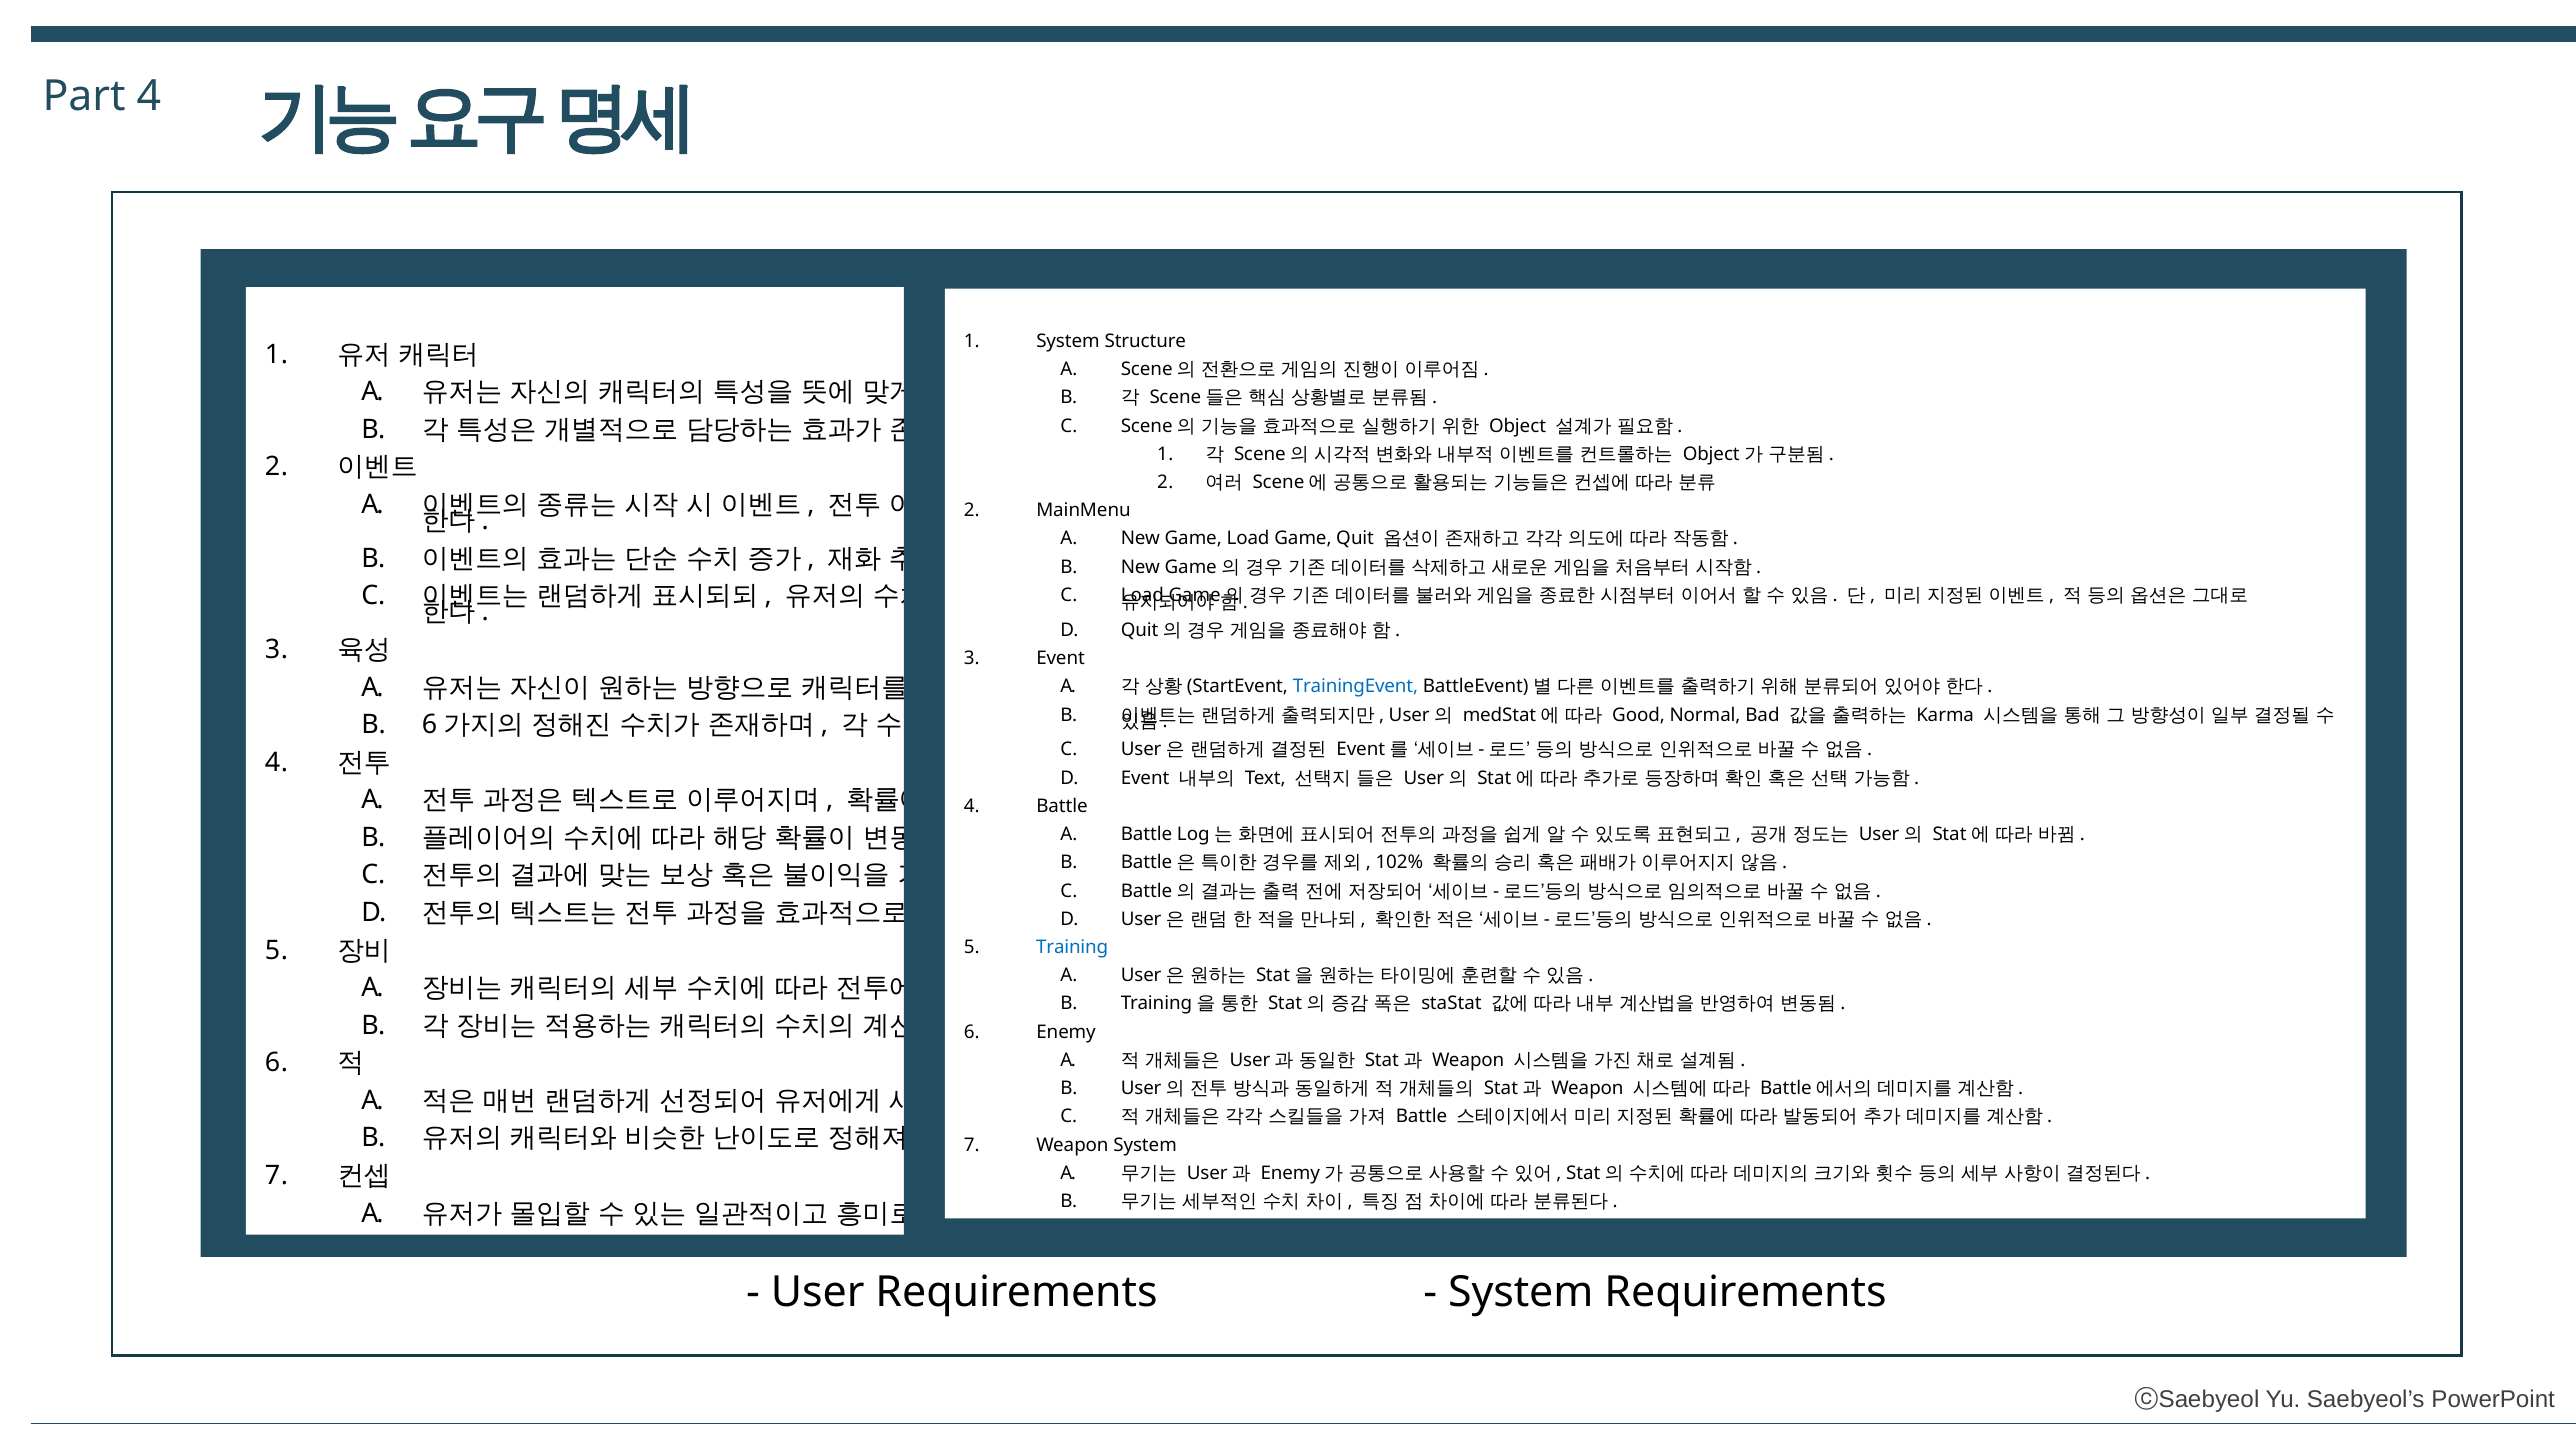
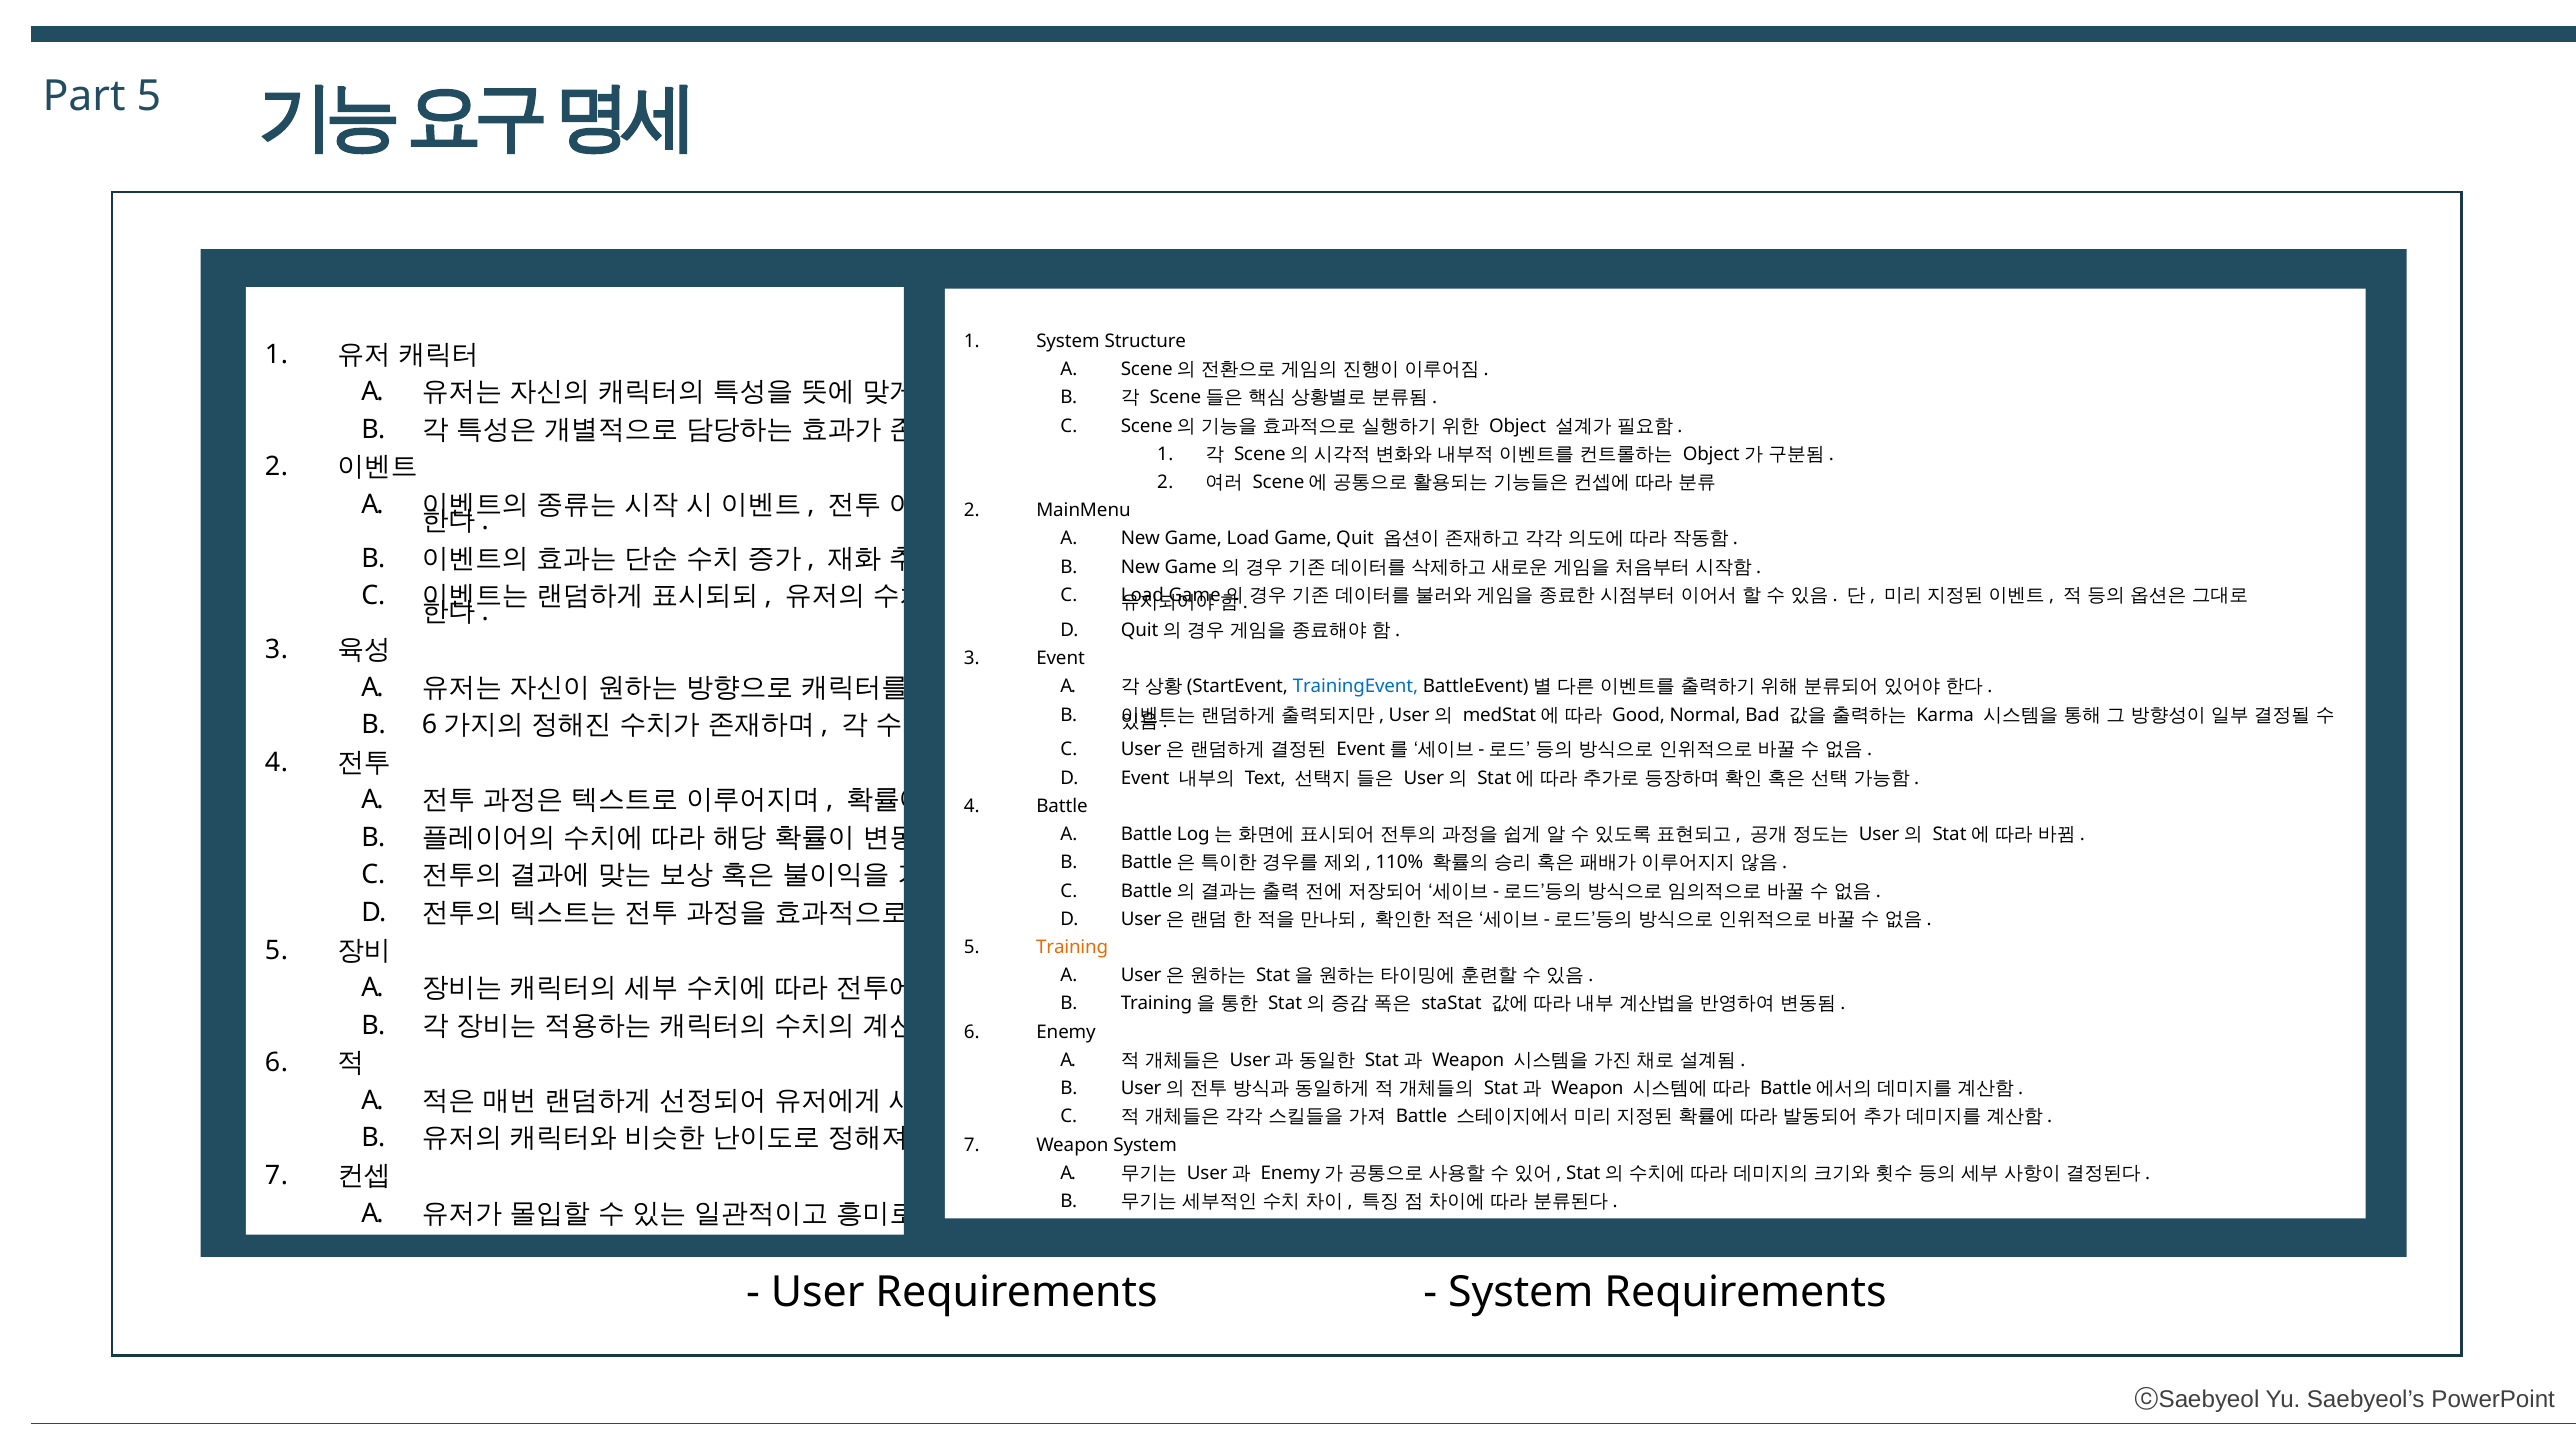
Part 4: 4 -> 5 (149, 96)
102%: 102% -> 110% (1399, 863)
Training colour: blue -> orange (1072, 947)
